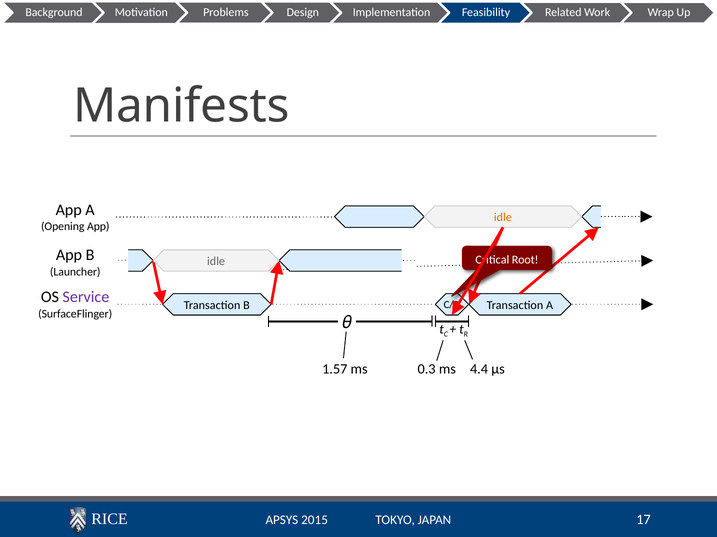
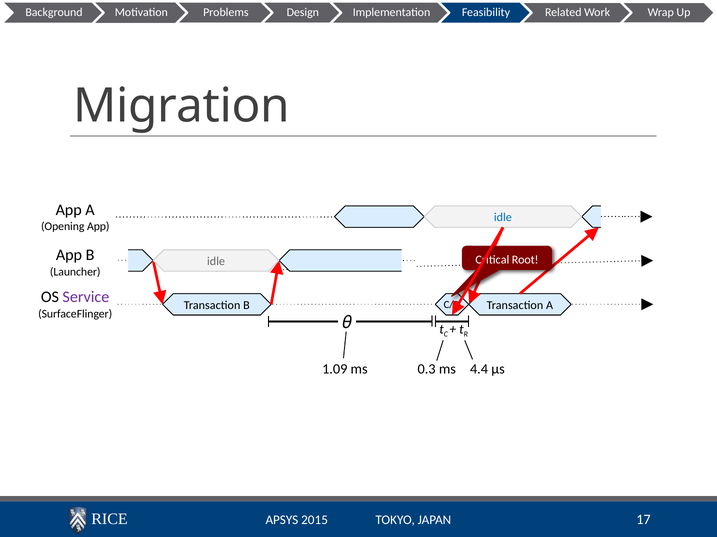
Manifests: Manifests -> Migration (181, 106)
idle colour: orange -> blue (503, 218)
1.57: 1.57 -> 1.09 (335, 369)
